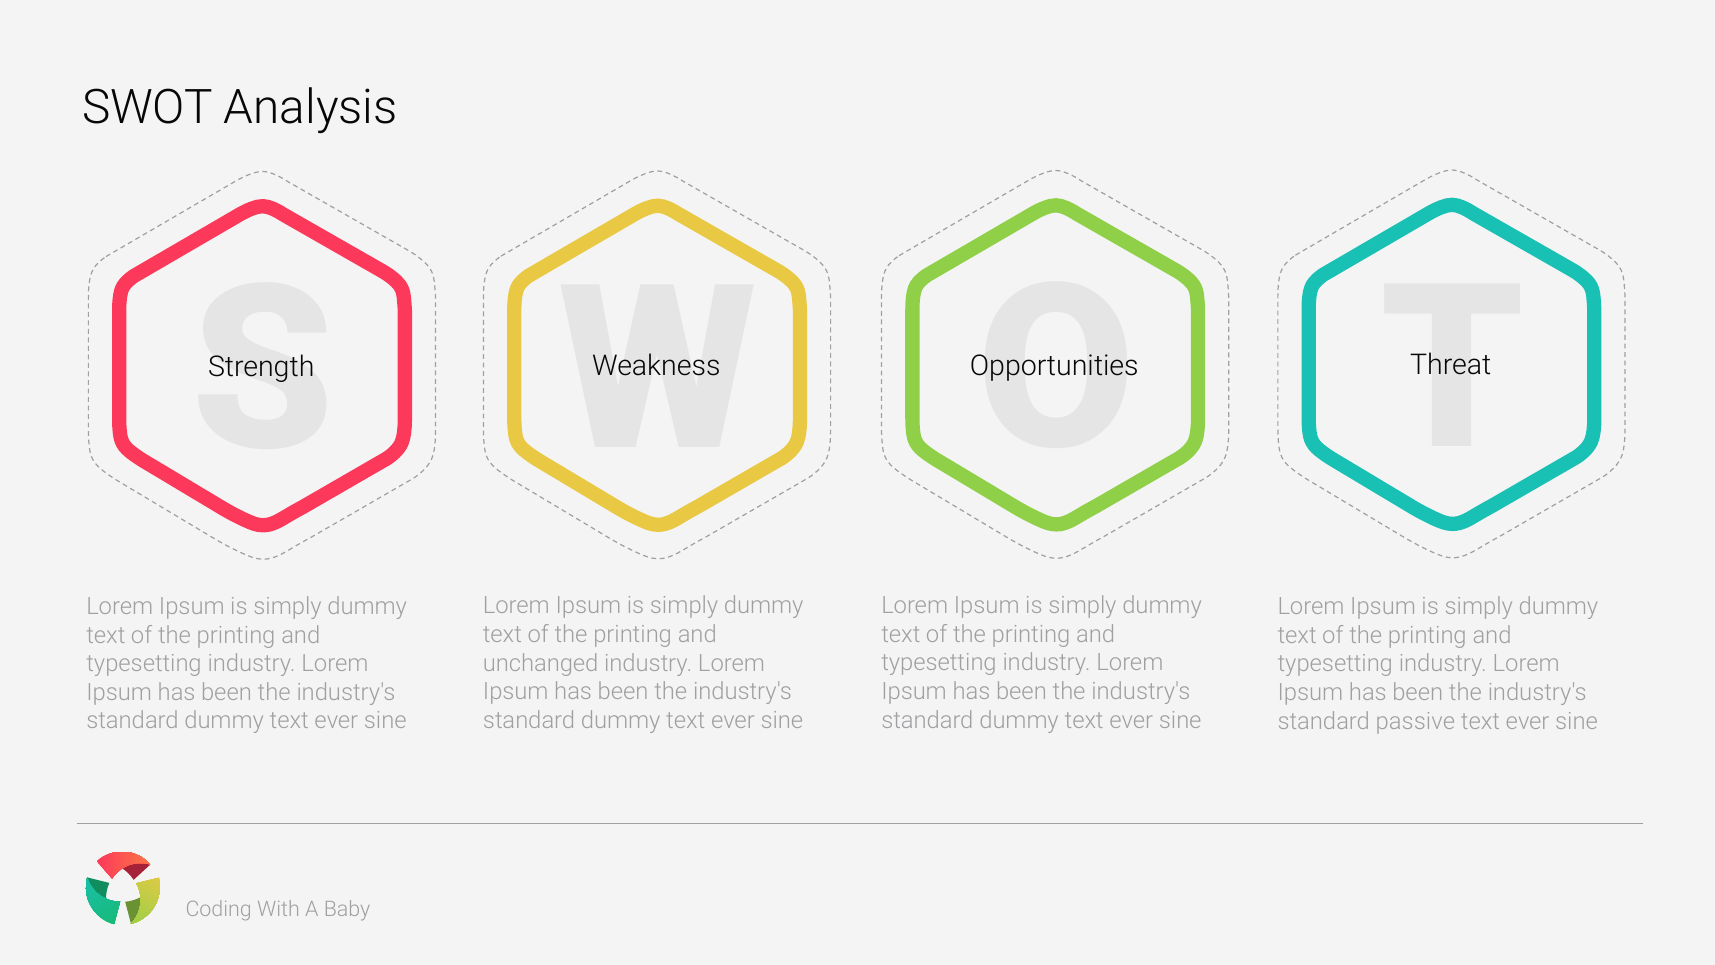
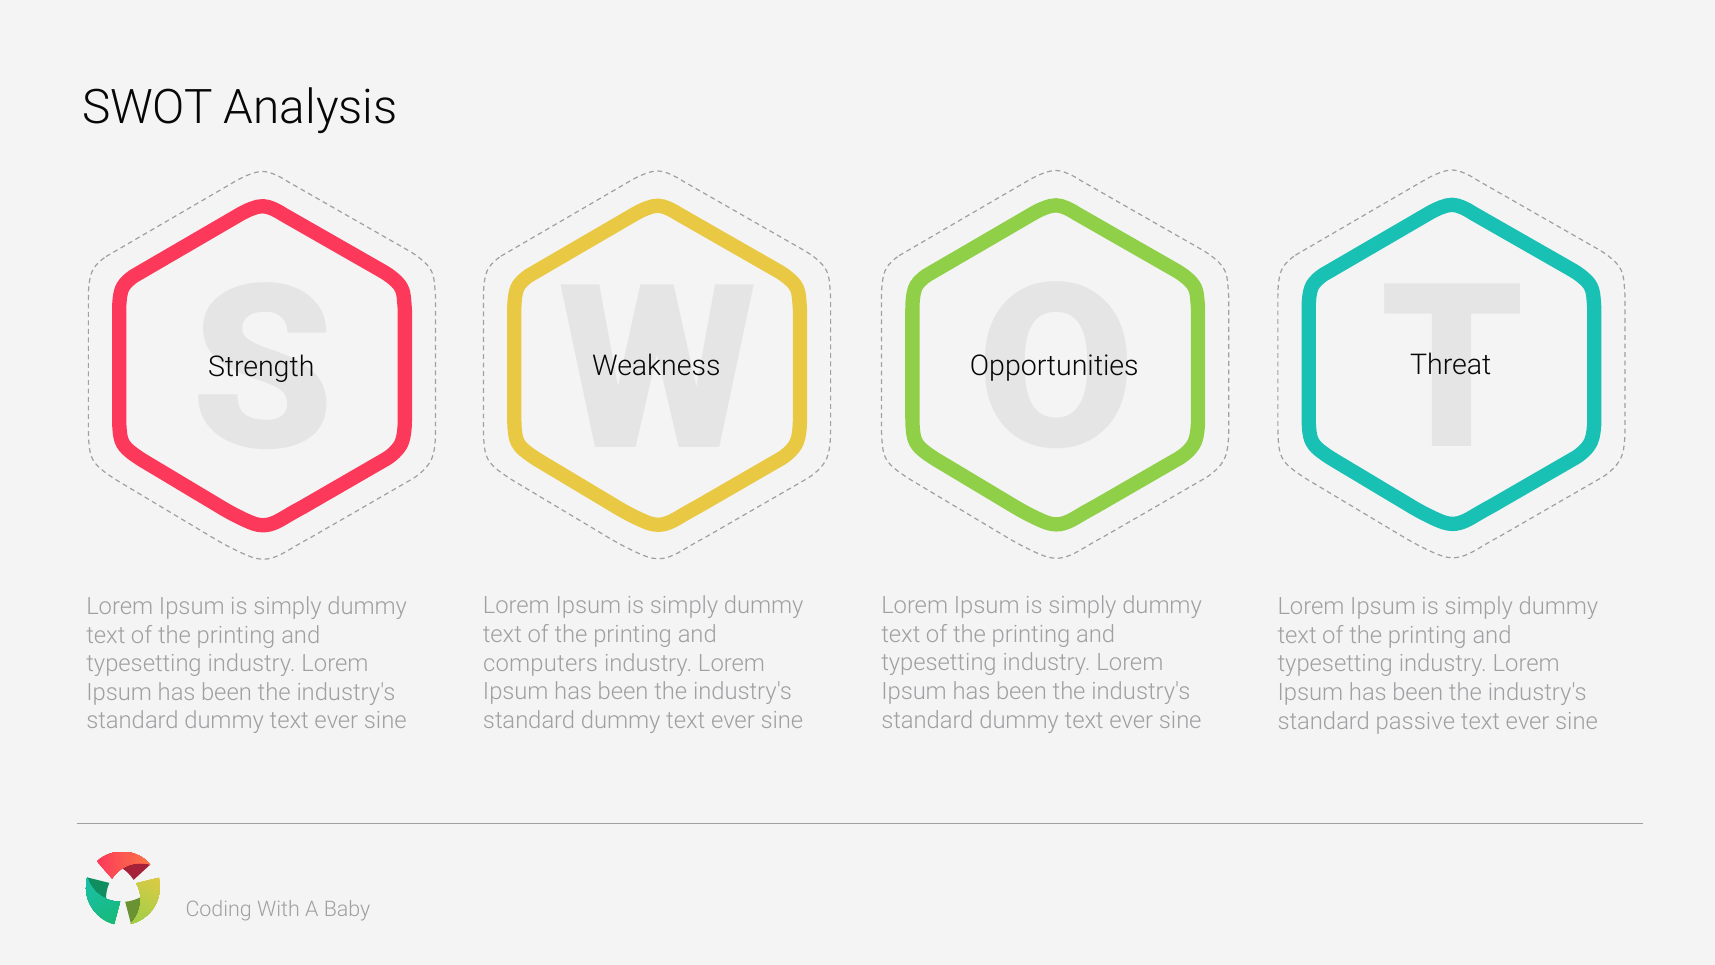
unchanged: unchanged -> computers (540, 663)
